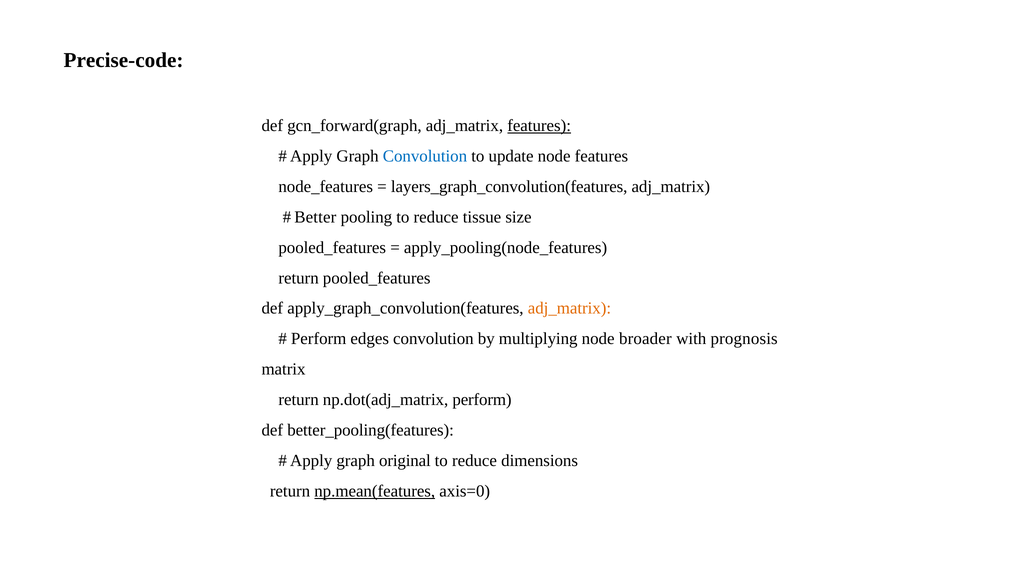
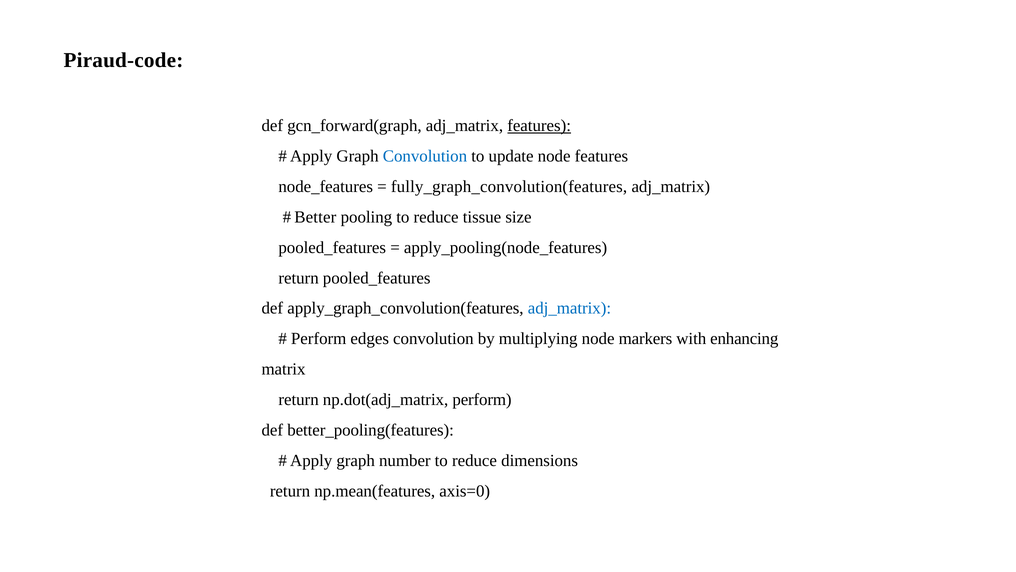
Precise-code: Precise-code -> Piraud-code (123, 60)
layers_graph_convolution(features: layers_graph_convolution(features -> fully_graph_convolution(features (509, 186)
adj_matrix colour: orange -> blue (569, 308)
broader: broader -> markers (645, 339)
prognosis: prognosis -> enhancing (744, 339)
original: original -> number (405, 460)
np.mean(features underline: present -> none (375, 491)
